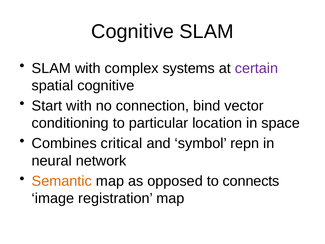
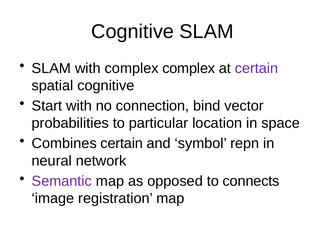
complex systems: systems -> complex (189, 68)
conditioning: conditioning -> probabilities (70, 123)
Combines critical: critical -> certain (122, 143)
Semantic colour: orange -> purple (62, 181)
